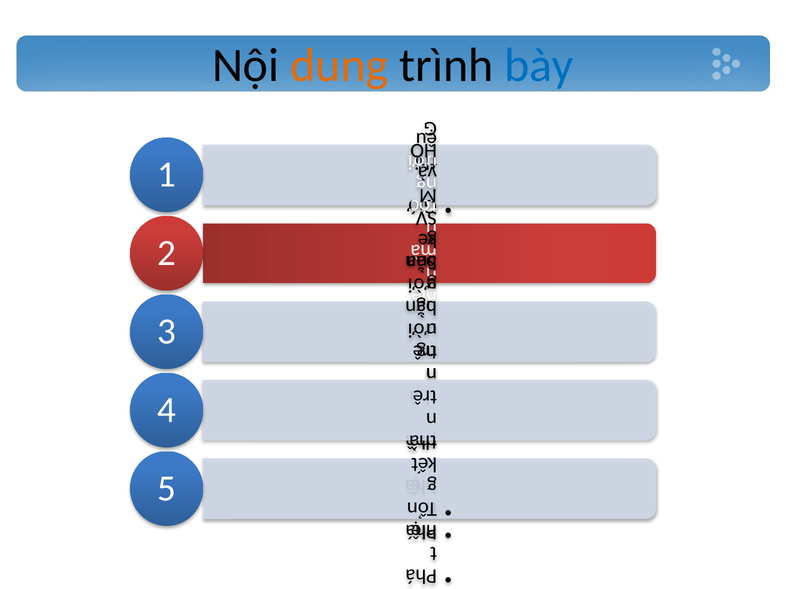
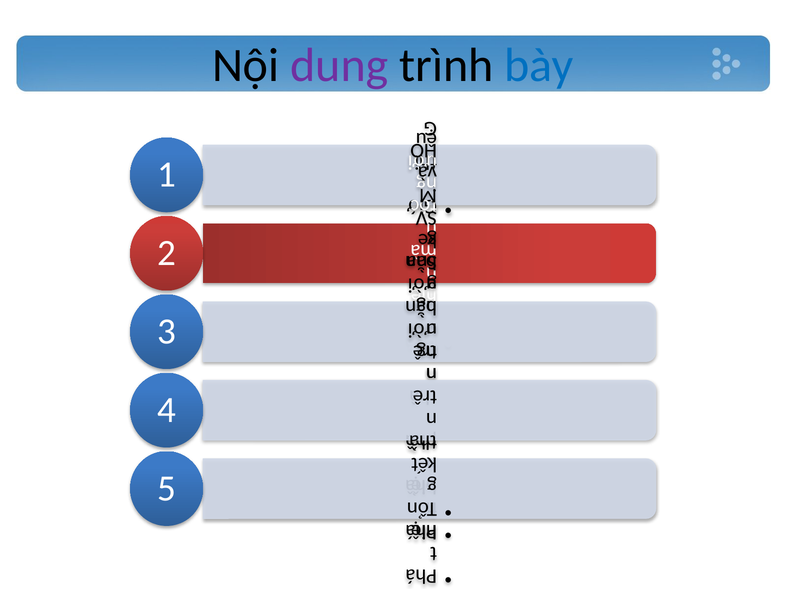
dung colour: orange -> purple (339, 66)
